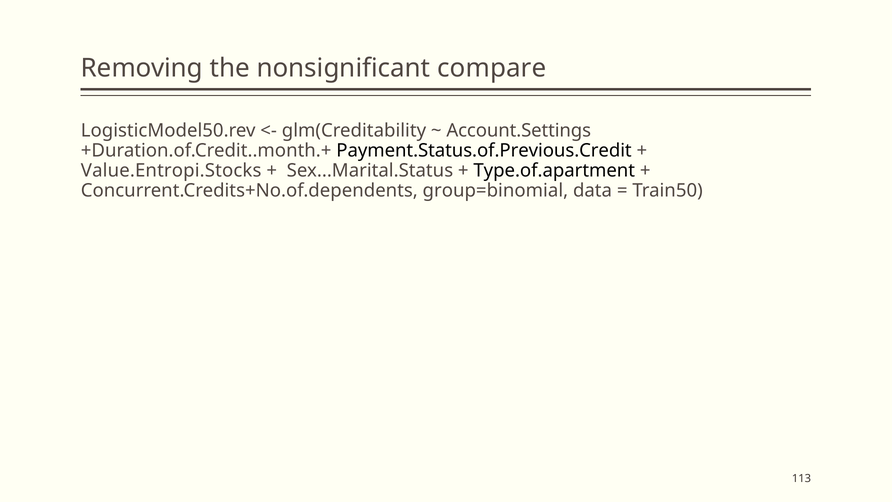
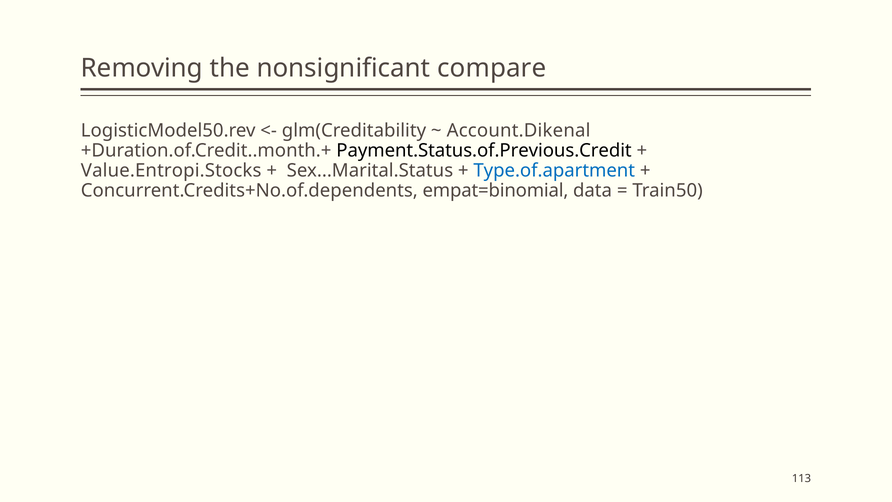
Account.Settings: Account.Settings -> Account.Dikenal (519, 130)
Type.of.apartment colour: black -> blue (554, 171)
group=binomial: group=binomial -> empat=binomial (495, 191)
